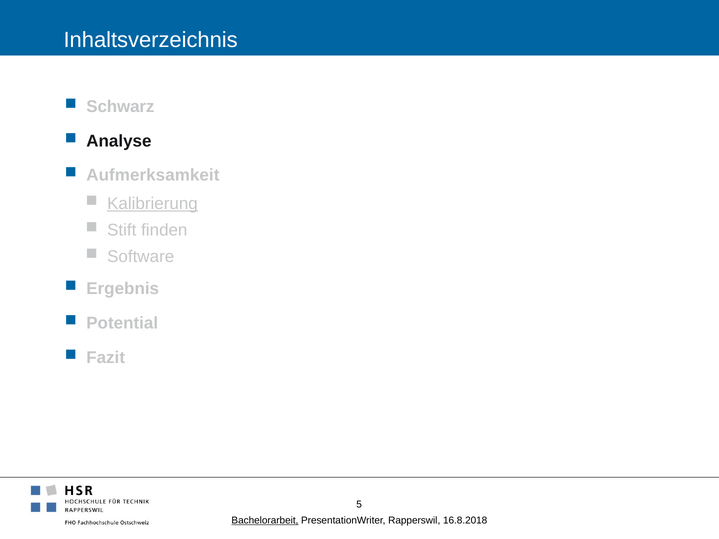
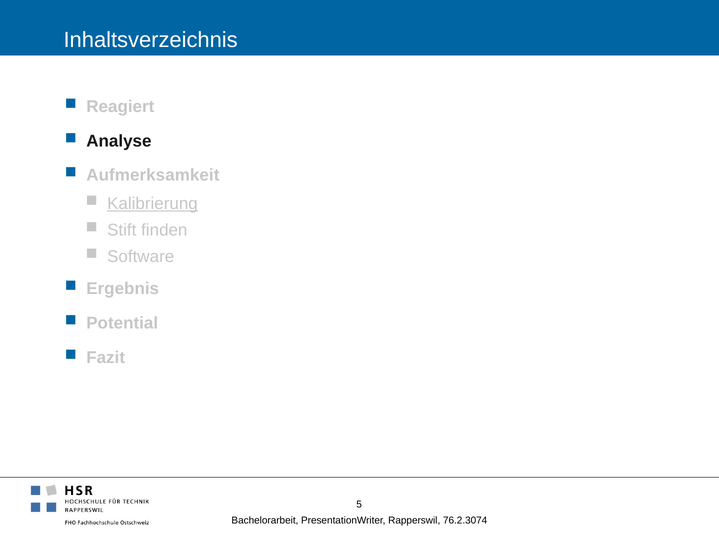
Schwarz: Schwarz -> Reagiert (120, 107)
Bachelorarbeit underline: present -> none (265, 521)
16.8.2018: 16.8.2018 -> 76.2.3074 (465, 521)
